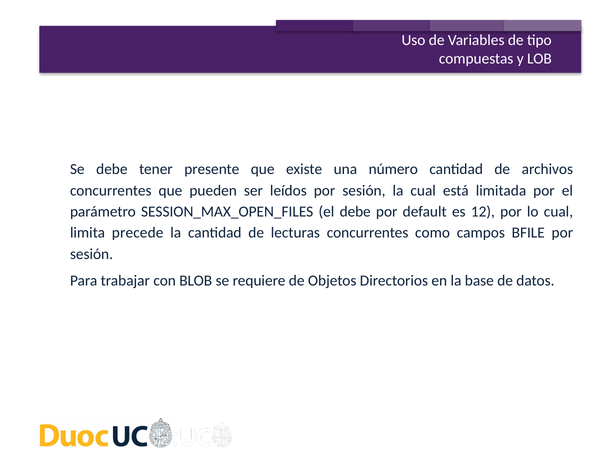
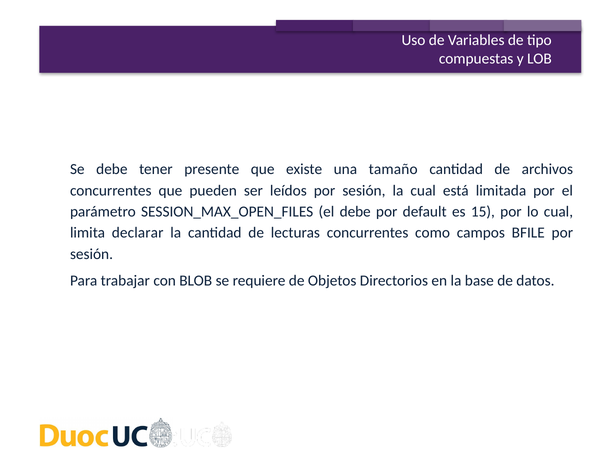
número: número -> tamaño (393, 169)
12: 12 -> 15 (483, 212)
precede: precede -> declarar (138, 233)
